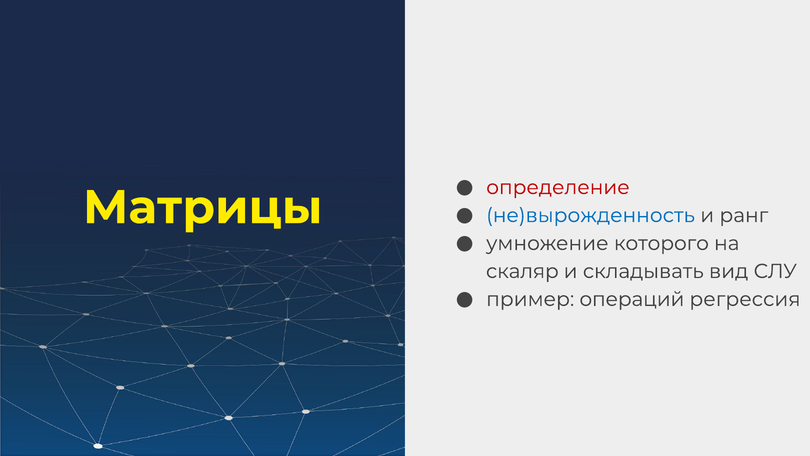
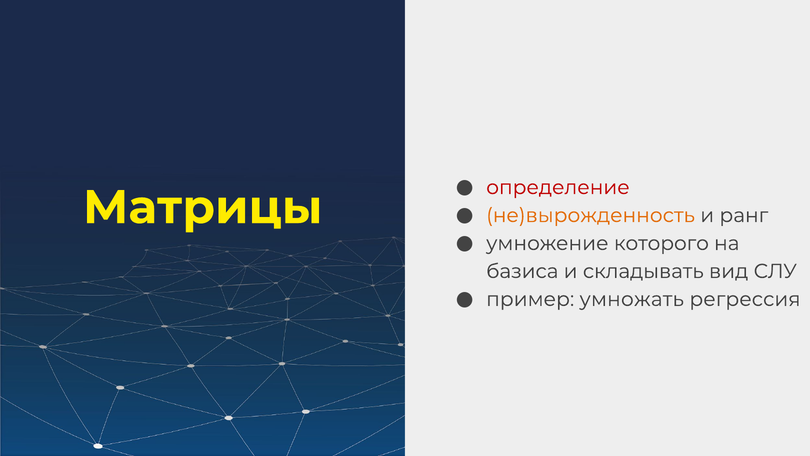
не)вырожденность colour: blue -> orange (591, 215)
скаляр: скаляр -> базиса (522, 271)
операций: операций -> умножать (632, 299)
